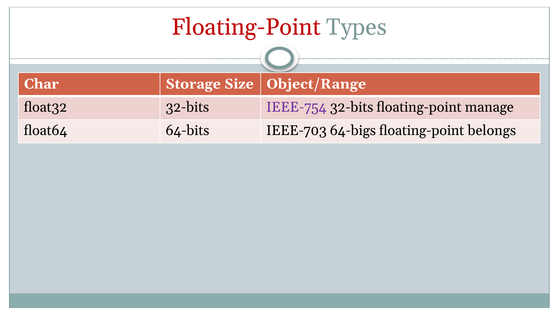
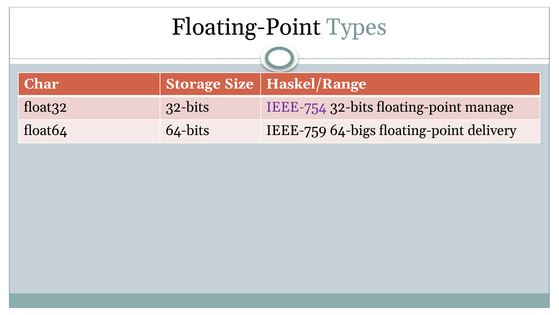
Floating-Point colour: red -> black (246, 27)
Object/Range: Object/Range -> Haskel/Range (316, 84)
IEEE-703: IEEE-703 -> IEEE-759 (296, 130)
belongs: belongs -> delivery (492, 130)
